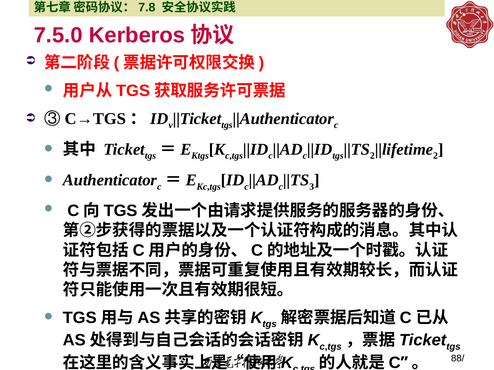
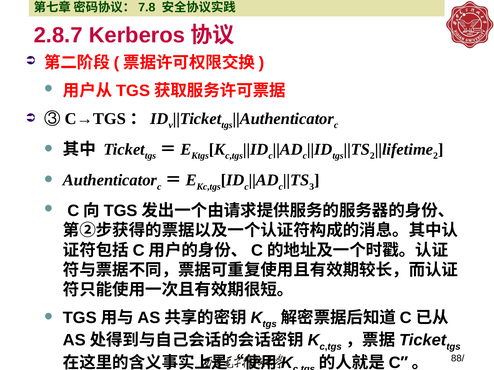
7.5.0: 7.5.0 -> 2.8.7 (58, 35)
